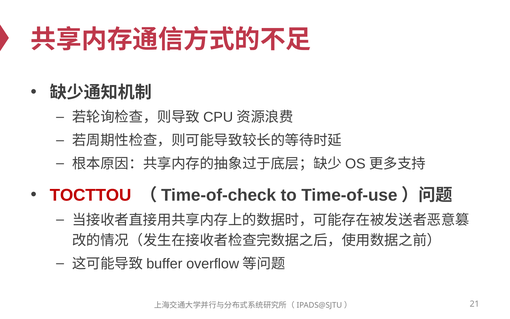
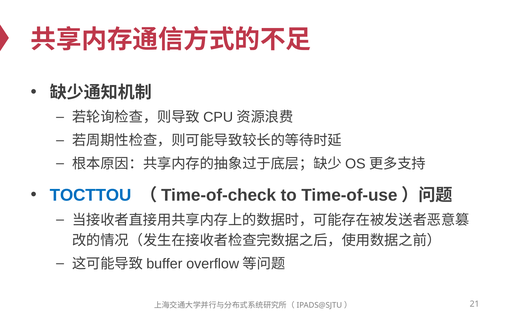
TOCTTOU colour: red -> blue (91, 195)
